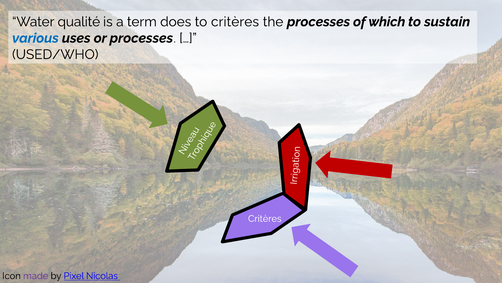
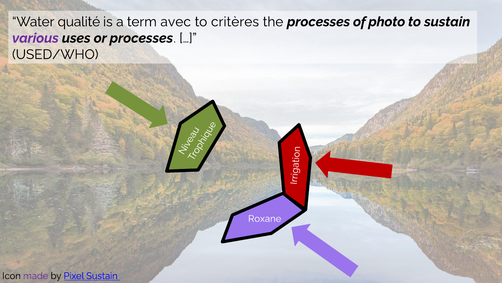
does: does -> avec (176, 22)
which: which -> photo (387, 22)
various colour: blue -> purple (35, 38)
Critères: Critères -> Roxane (265, 218)
Pixel Nicolas: Nicolas -> Sustain (102, 275)
